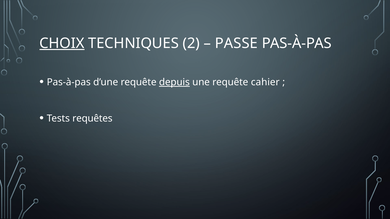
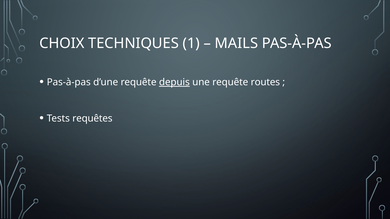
CHOIX underline: present -> none (62, 43)
2: 2 -> 1 (191, 43)
PASSE: PASSE -> MAILS (236, 43)
cahier: cahier -> routes (265, 82)
